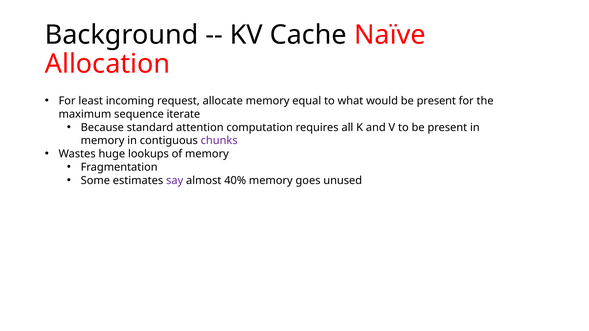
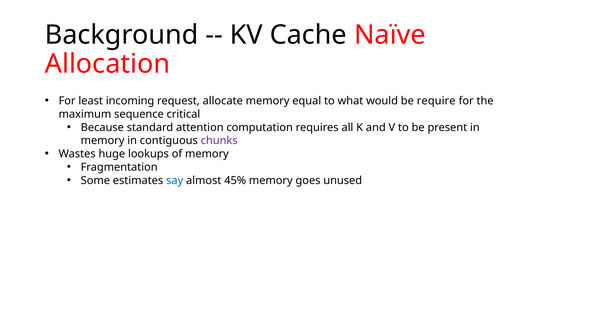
would be present: present -> require (436, 101)
iterate: iterate -> critical (183, 114)
say colour: purple -> blue (175, 181)
40%: 40% -> 45% (235, 181)
